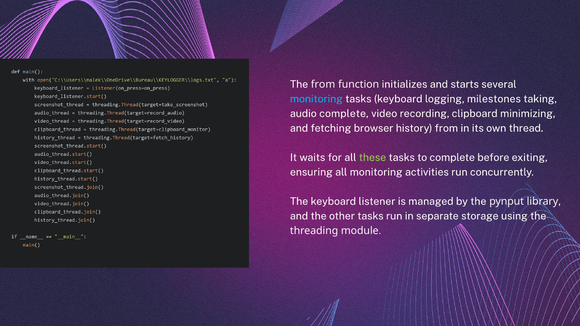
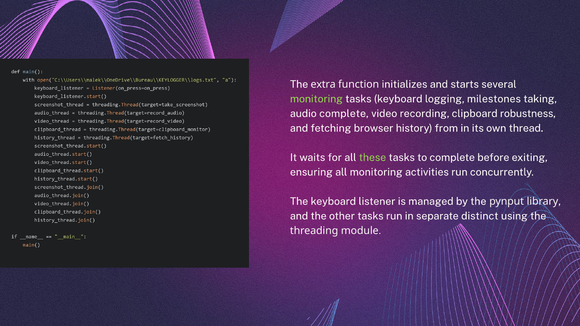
The from: from -> extra (323, 84)
monitoring colour: light blue -> light green (316, 99)
minimizing: minimizing -> robustness (528, 114)
storage: storage -> distinct (480, 216)
